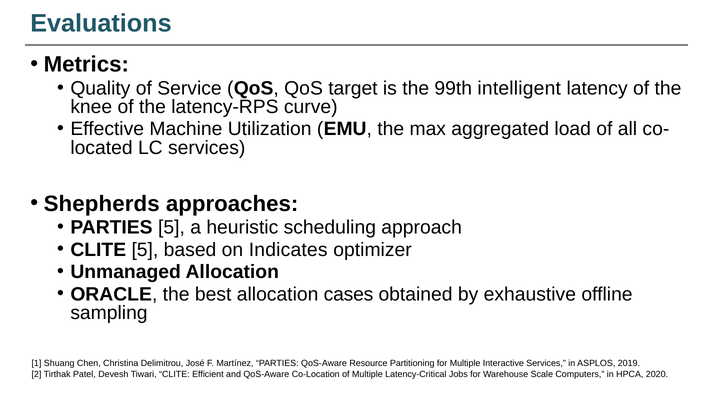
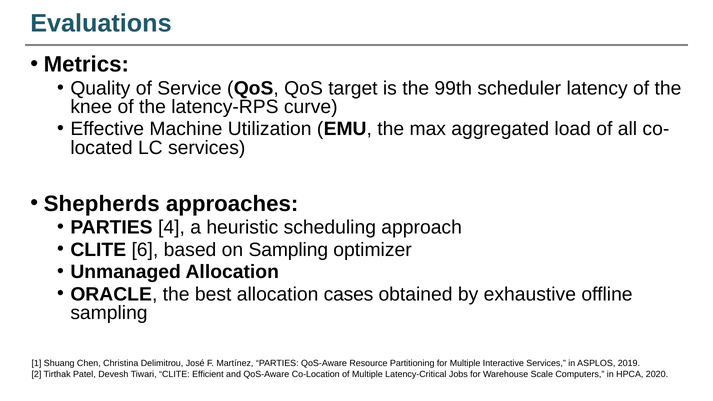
intelligent: intelligent -> scheduler (519, 88)
PARTIES 5: 5 -> 4 (171, 228)
CLITE 5: 5 -> 6 (145, 250)
on Indicates: Indicates -> Sampling (288, 250)
